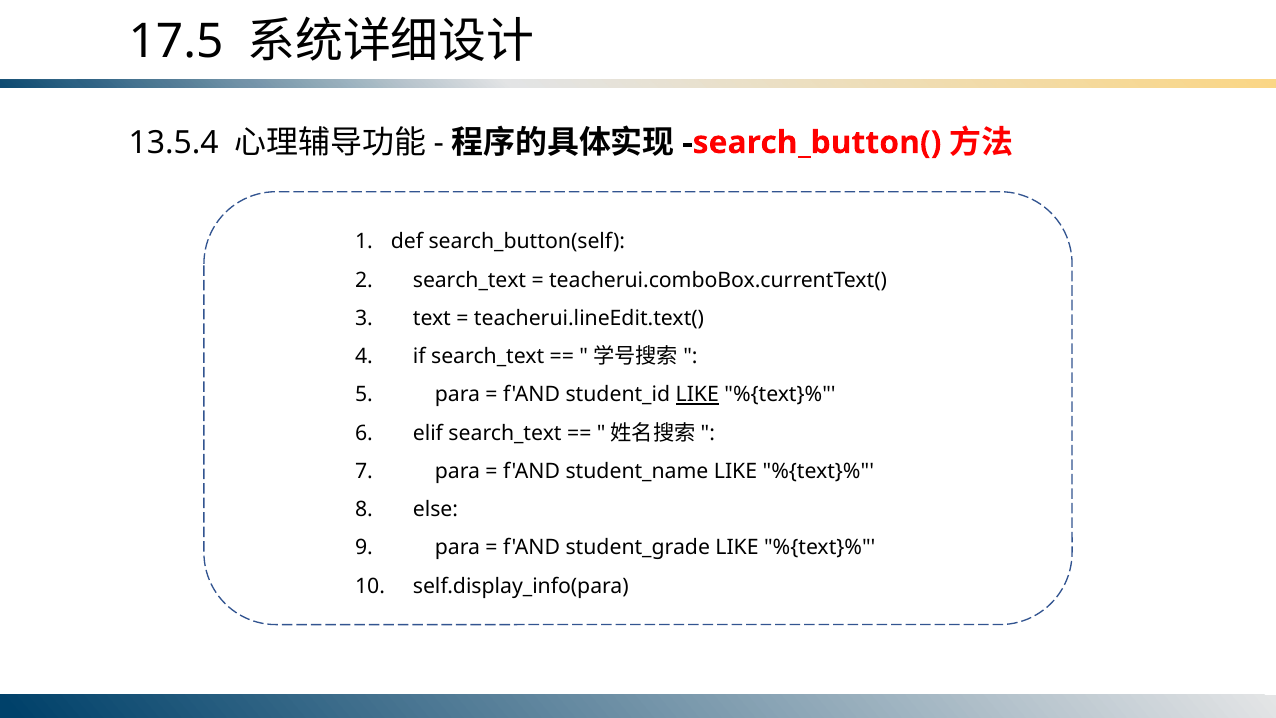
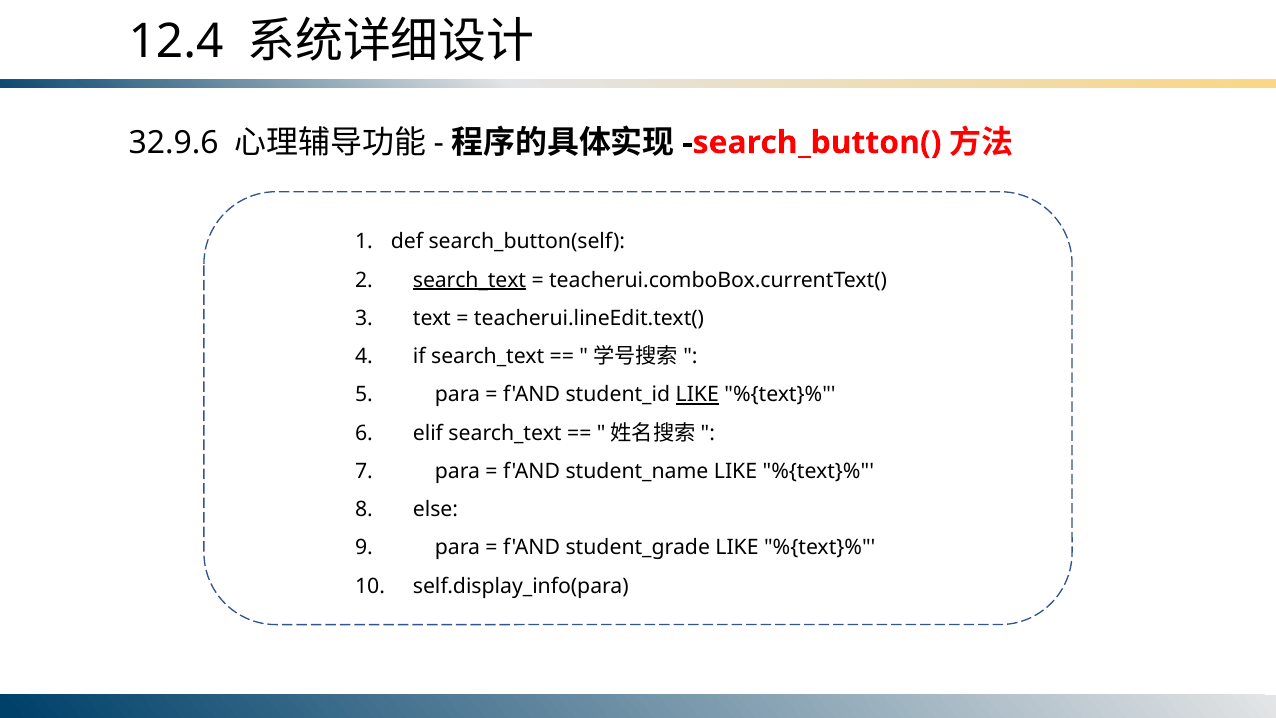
17.5: 17.5 -> 12.4 (176, 41)
13.5.4: 13.5.4 -> 32.9.6 (174, 143)
search_text underline: none -> present (470, 280)
